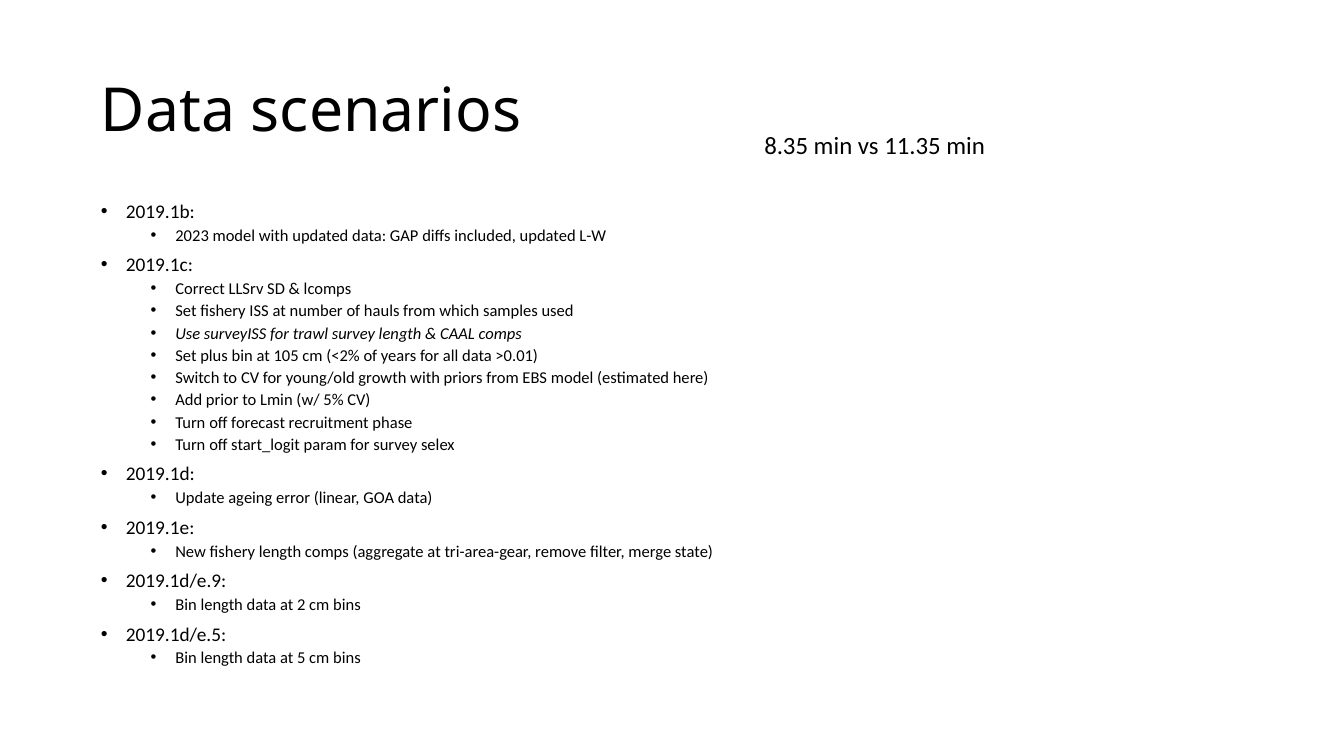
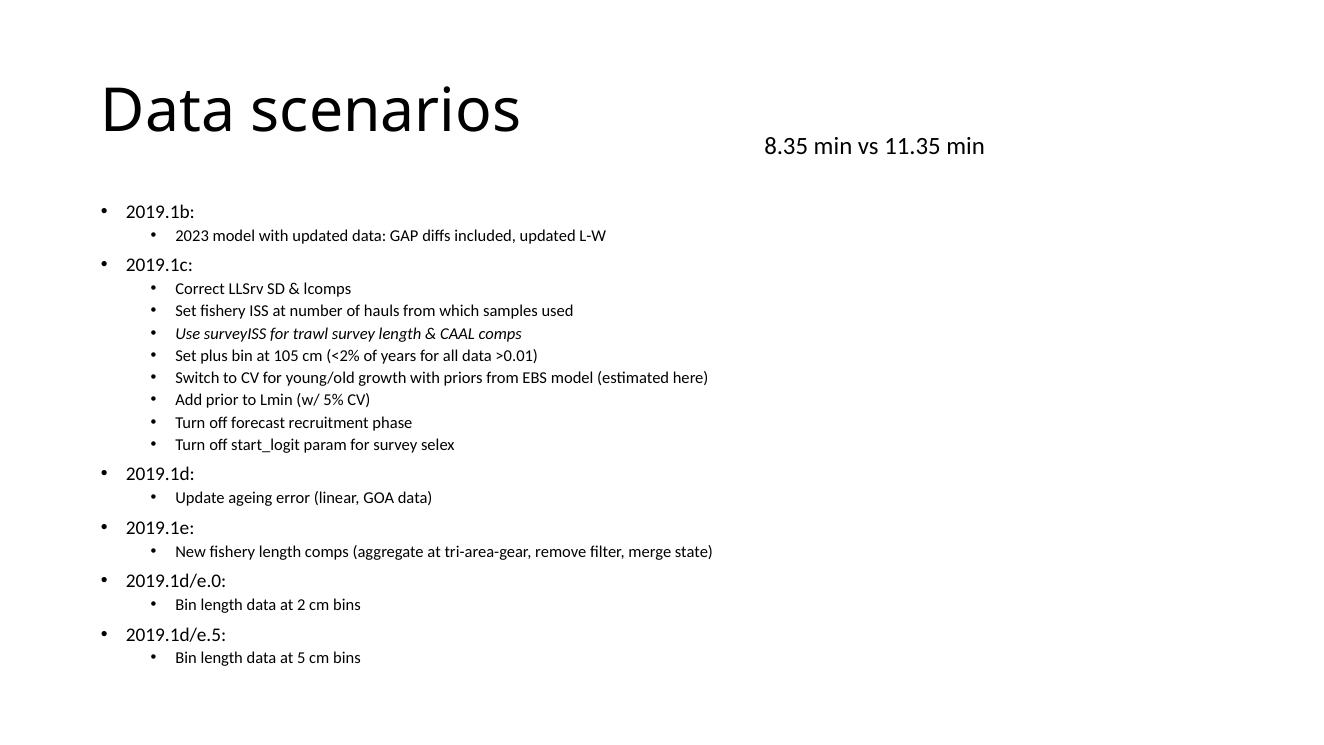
2019.1d/e.9: 2019.1d/e.9 -> 2019.1d/e.0 (176, 581)
